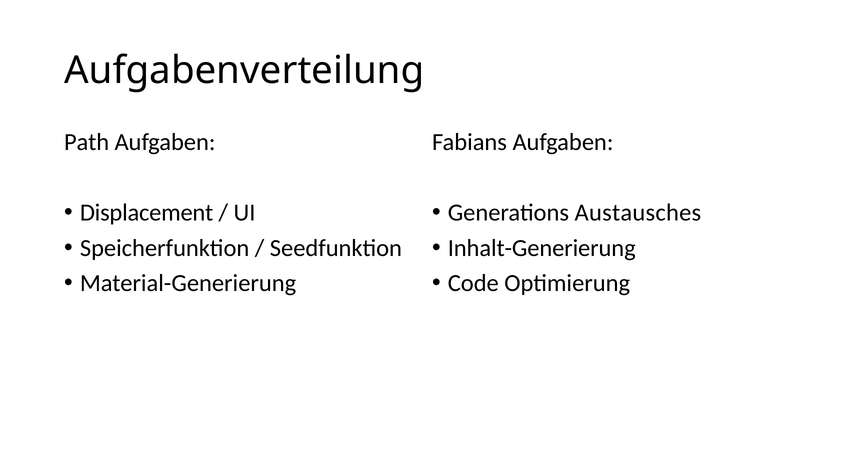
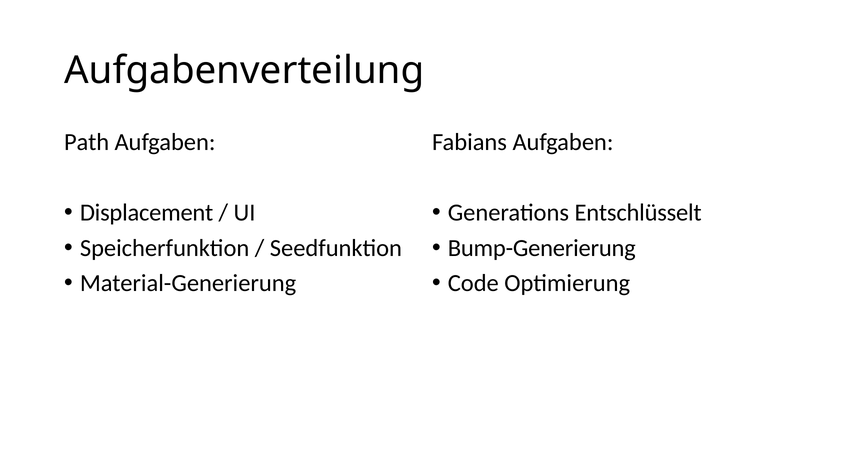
Austausches: Austausches -> Entschlüsselt (638, 213)
Inhalt-Generierung: Inhalt-Generierung -> Bump-Generierung (542, 248)
